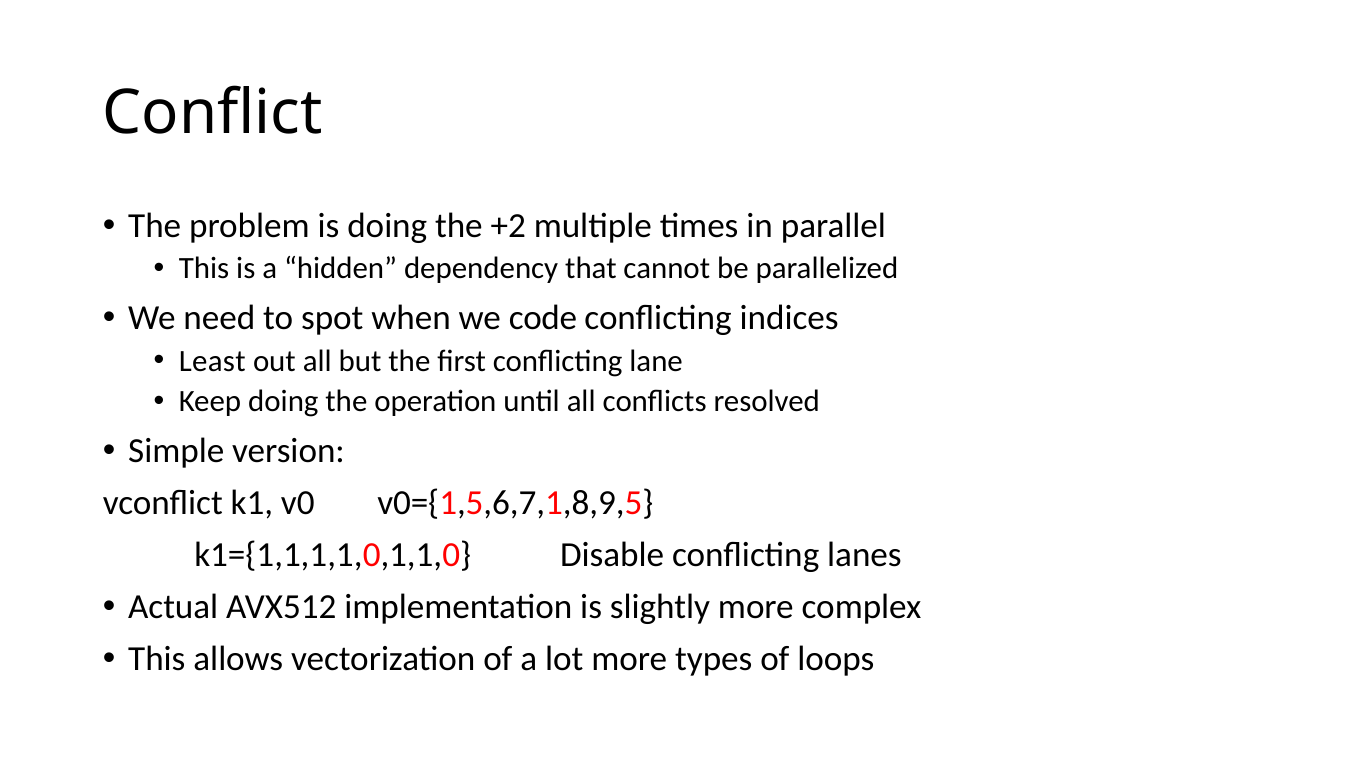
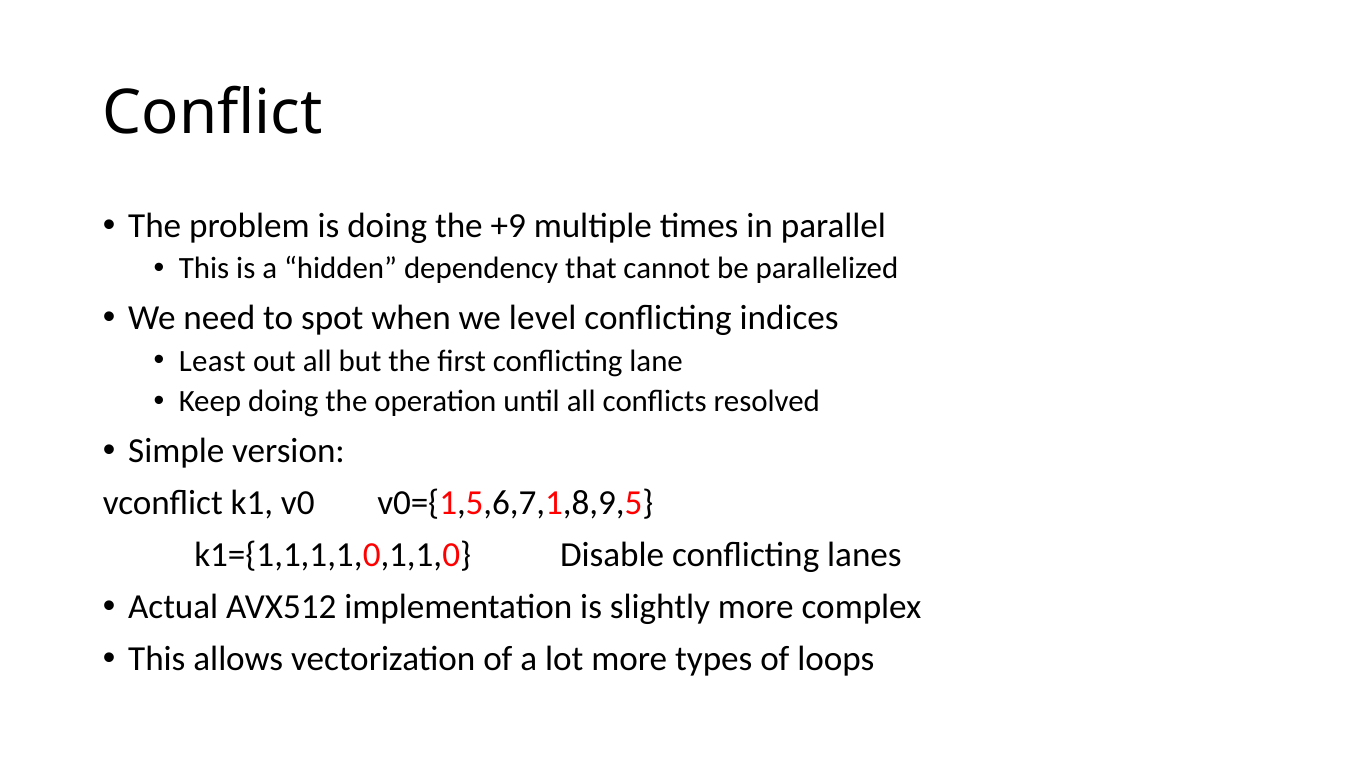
+2: +2 -> +9 (508, 226)
code: code -> level (543, 318)
